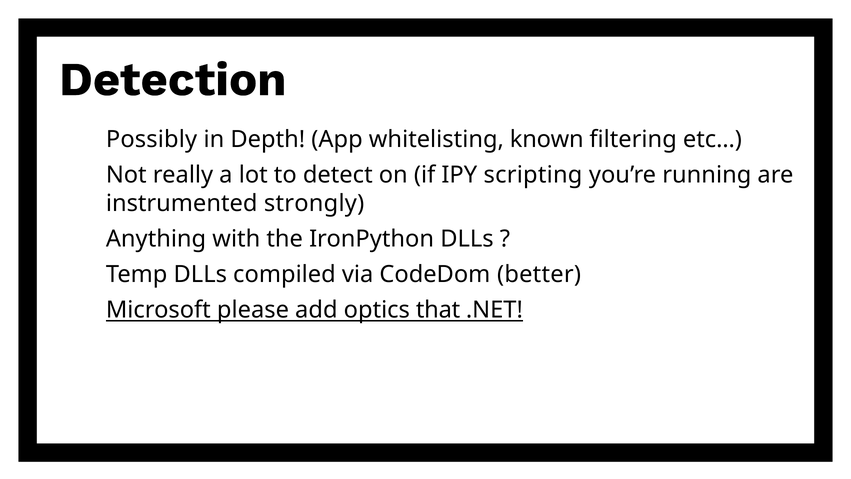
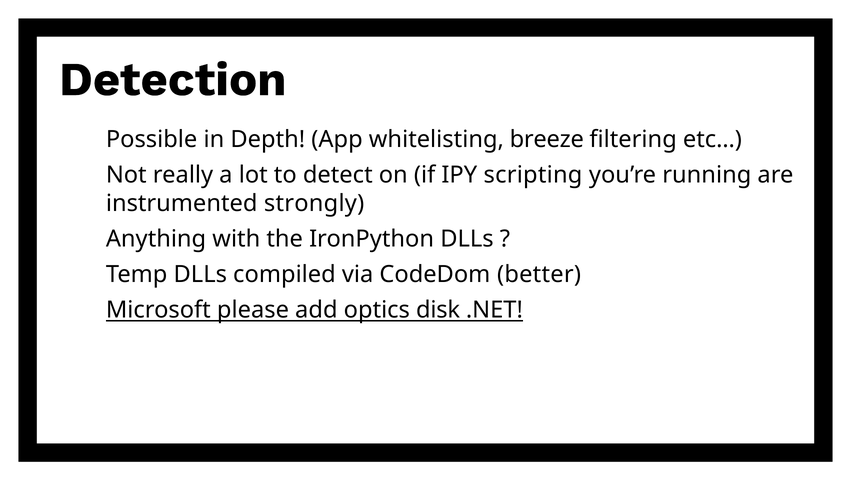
Possibly: Possibly -> Possible (152, 139)
known: known -> breeze (547, 139)
that: that -> disk (438, 310)
